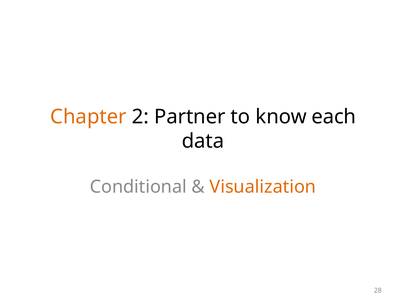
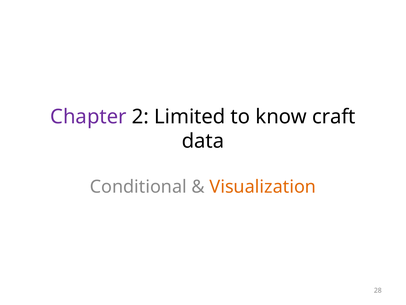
Chapter colour: orange -> purple (88, 116)
Partner: Partner -> Limited (190, 116)
each: each -> craft (334, 116)
